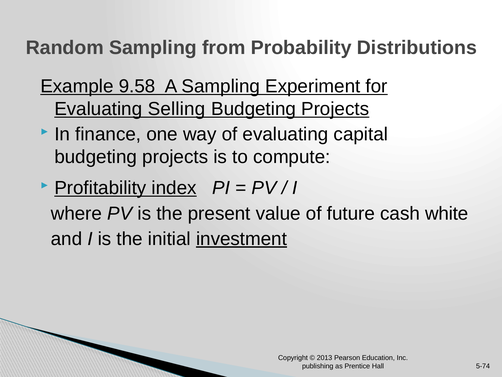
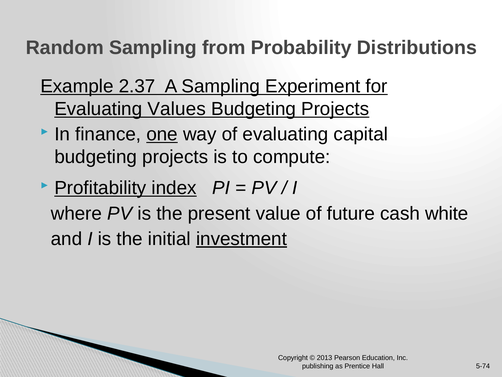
9.58: 9.58 -> 2.37 (137, 86)
Selling: Selling -> Values (177, 109)
one underline: none -> present (162, 134)
